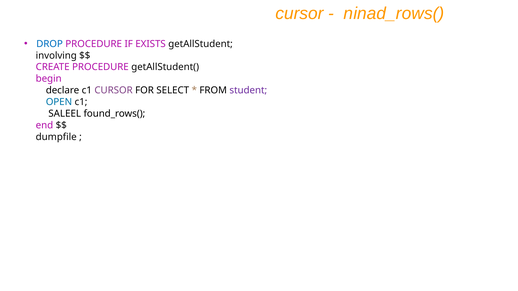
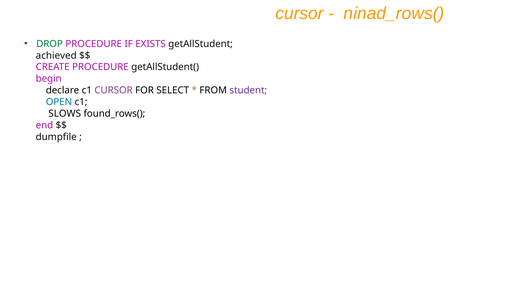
DROP colour: blue -> green (50, 44)
involving: involving -> achieved (56, 56)
SALEEL: SALEEL -> SLOWS (65, 114)
